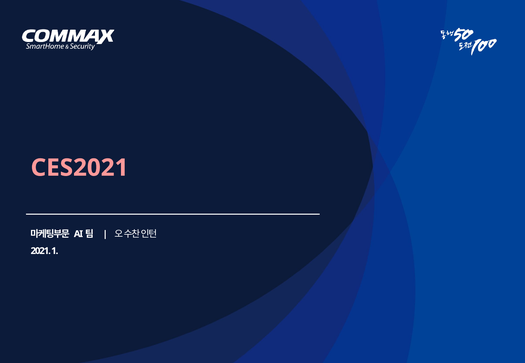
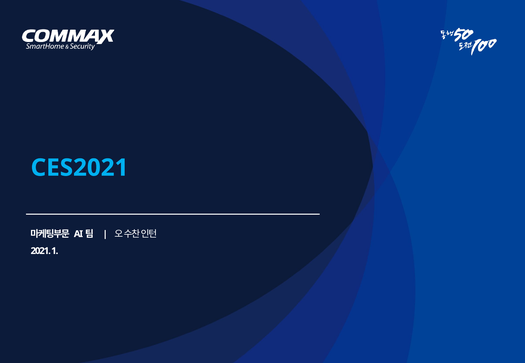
CES2021 colour: pink -> light blue (80, 168)
